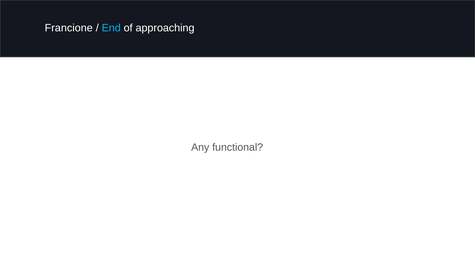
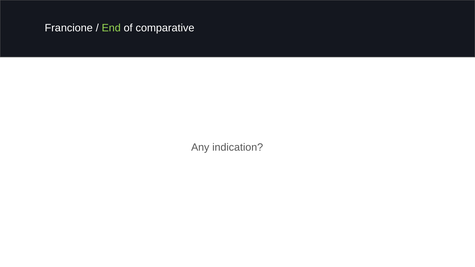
End colour: light blue -> light green (111, 28)
approaching: approaching -> comparative (165, 28)
functional: functional -> indication (238, 147)
